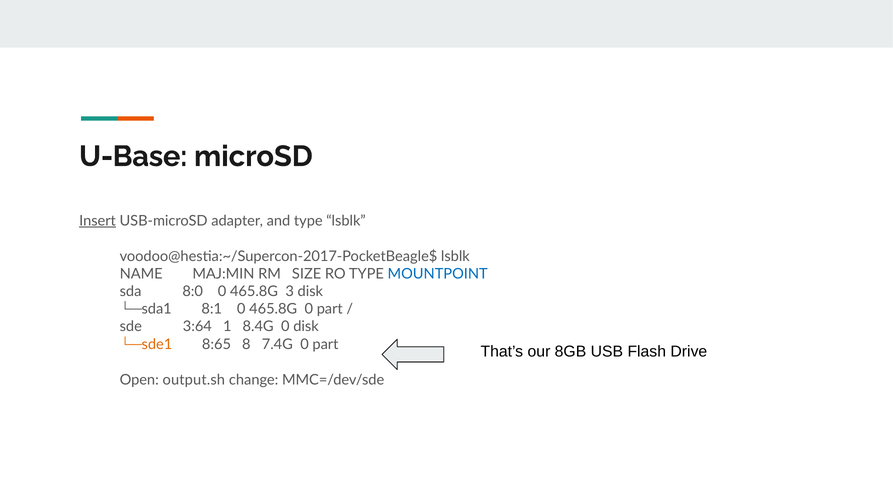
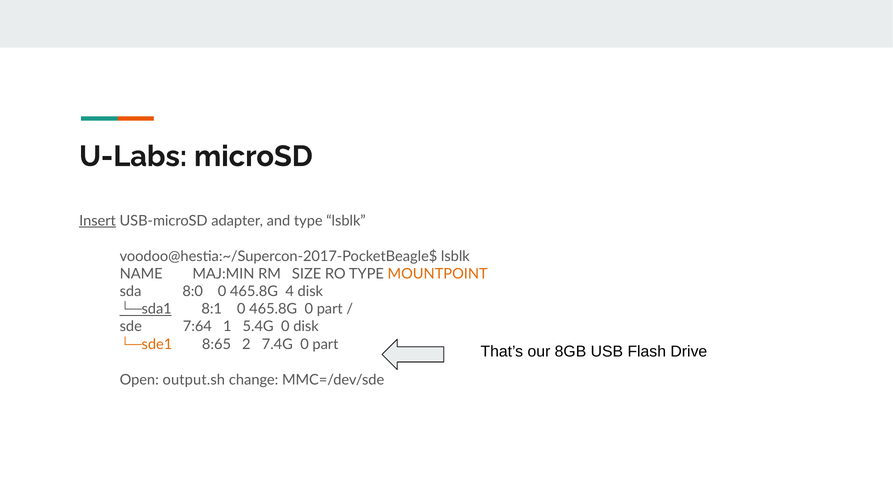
U-Base: U-Base -> U-Labs (133, 156)
MOUNTPOINT colour: blue -> orange (438, 274)
3: 3 -> 4 (290, 292)
└─sda1 underline: none -> present (146, 309)
3:64: 3:64 -> 7:64 (197, 327)
8.4G: 8.4G -> 5.4G (258, 327)
8: 8 -> 2 (246, 344)
